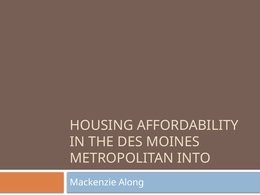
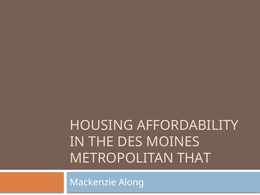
INTO: INTO -> THAT (194, 158)
